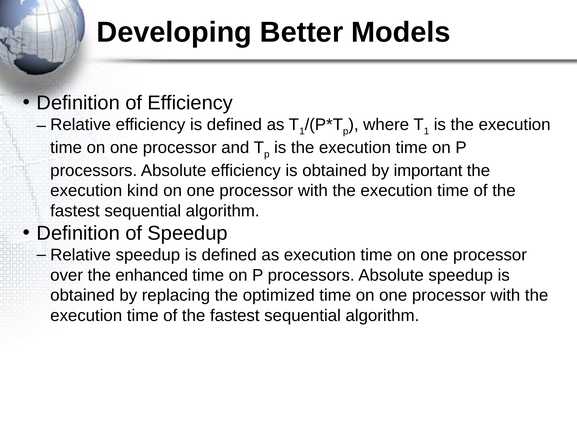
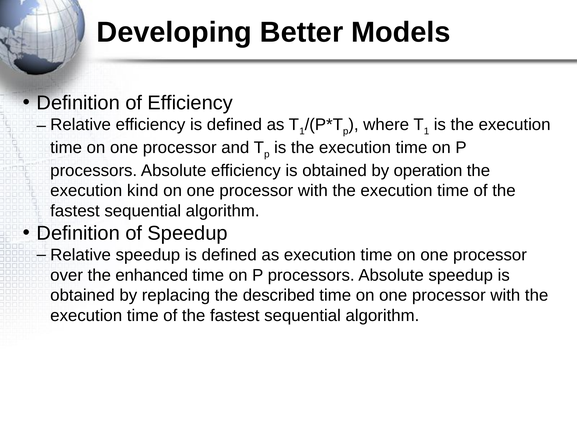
important: important -> operation (428, 171)
optimized: optimized -> described (279, 296)
